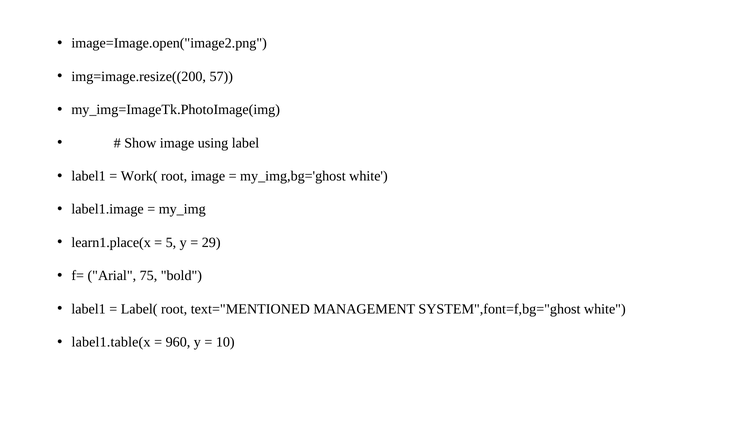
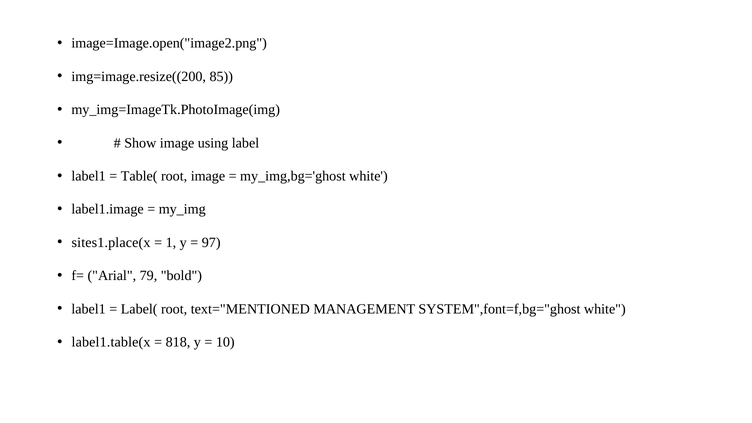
57: 57 -> 85 (221, 76)
Work(: Work( -> Table( (139, 176)
learn1.place(x: learn1.place(x -> sites1.place(x (111, 243)
5: 5 -> 1 (171, 243)
29: 29 -> 97 (211, 243)
75: 75 -> 79 (148, 276)
960: 960 -> 818 (178, 342)
